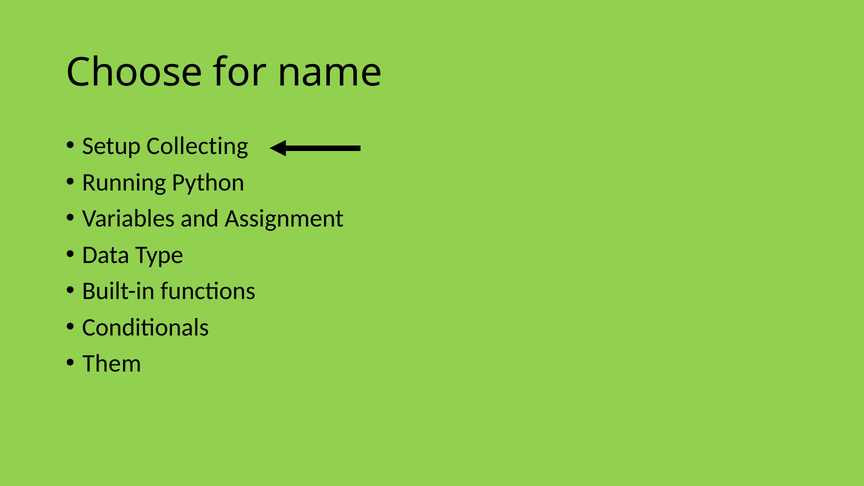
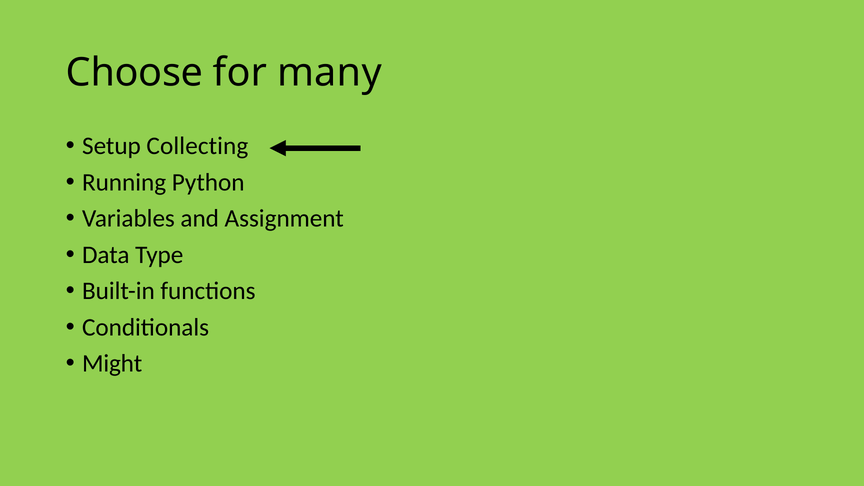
name: name -> many (330, 73)
Them: Them -> Might (112, 363)
